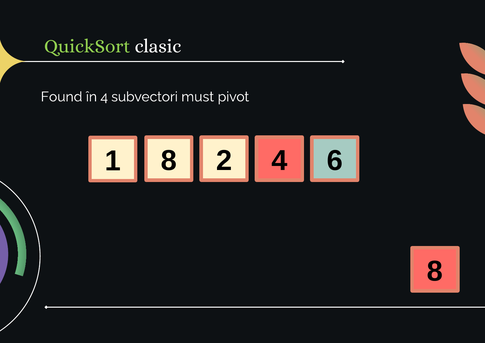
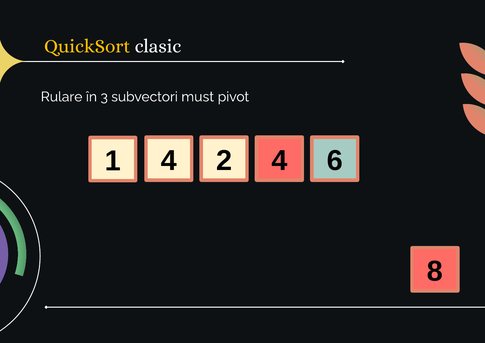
QuickSort colour: light green -> yellow (87, 46)
Found: Found -> Rulare (62, 97)
în 4: 4 -> 3 (104, 97)
1 8: 8 -> 4 (169, 161)
